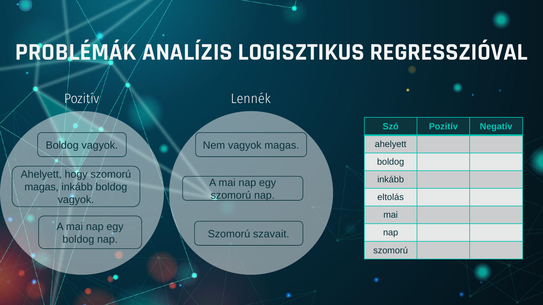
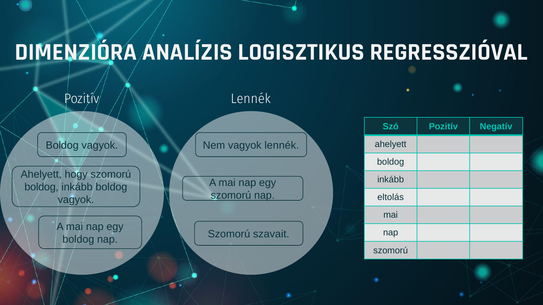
PROBLÉMÁK: PROBLÉMÁK -> DIMENZIÓRA (76, 52)
vagyok magas: magas -> lennék (282, 146)
magas: magas -> boldog (42, 187)
